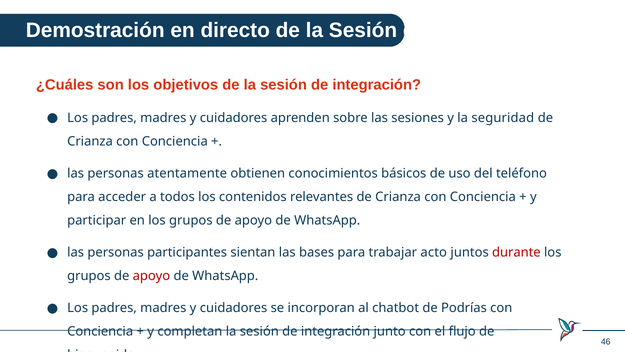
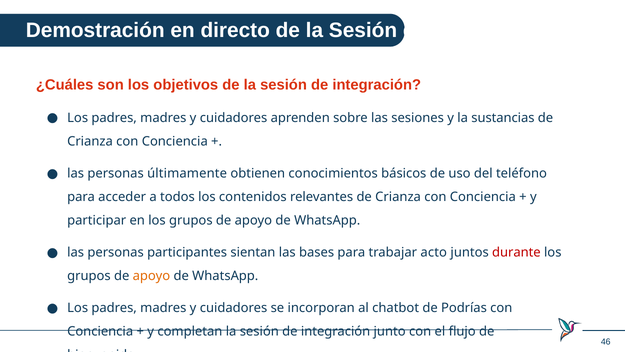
seguridad: seguridad -> sustancias (503, 118)
atentamente: atentamente -> últimamente (187, 173)
apoyo colour: red -> orange (151, 276)
